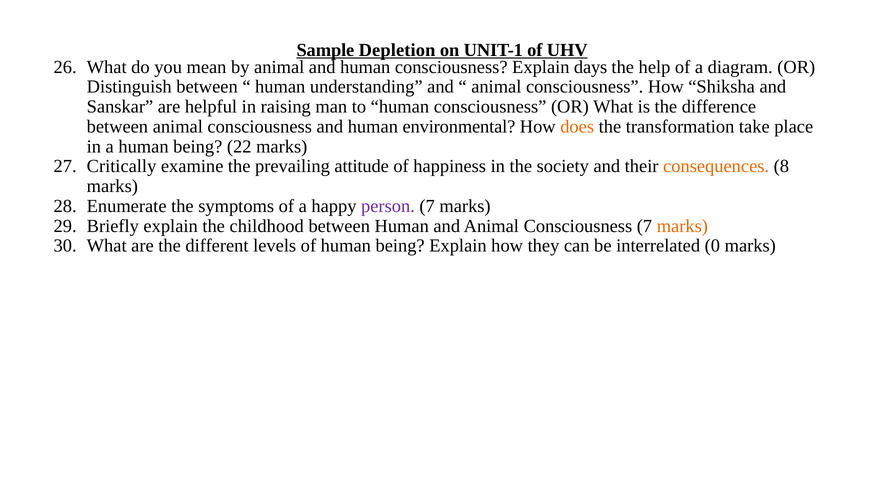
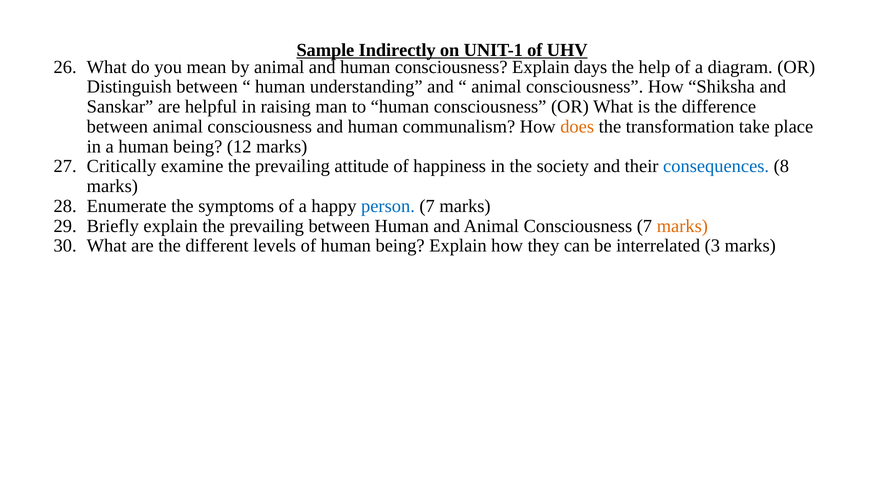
Depletion: Depletion -> Indirectly (397, 50)
environmental: environmental -> communalism (459, 127)
22: 22 -> 12 (239, 147)
consequences colour: orange -> blue (716, 166)
person colour: purple -> blue (388, 206)
explain the childhood: childhood -> prevailing (267, 226)
0: 0 -> 3 (712, 246)
